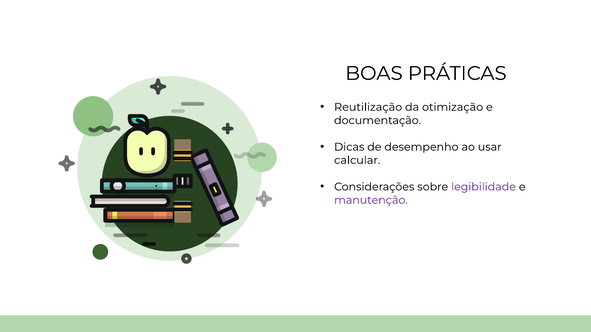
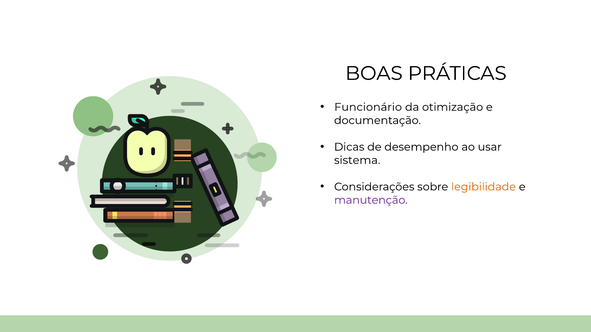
Reutilização: Reutilização -> Funcionário (368, 107)
calcular: calcular -> sistema (357, 160)
legibilidade colour: purple -> orange (483, 187)
